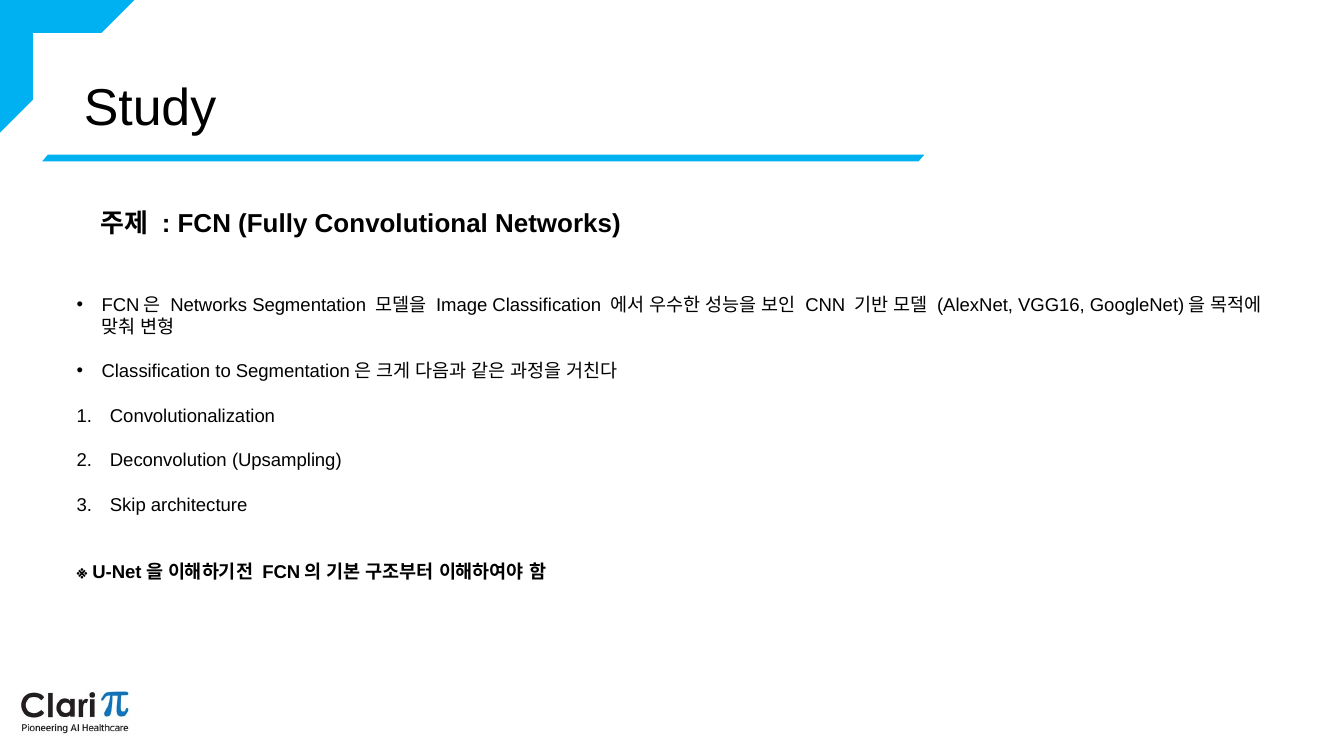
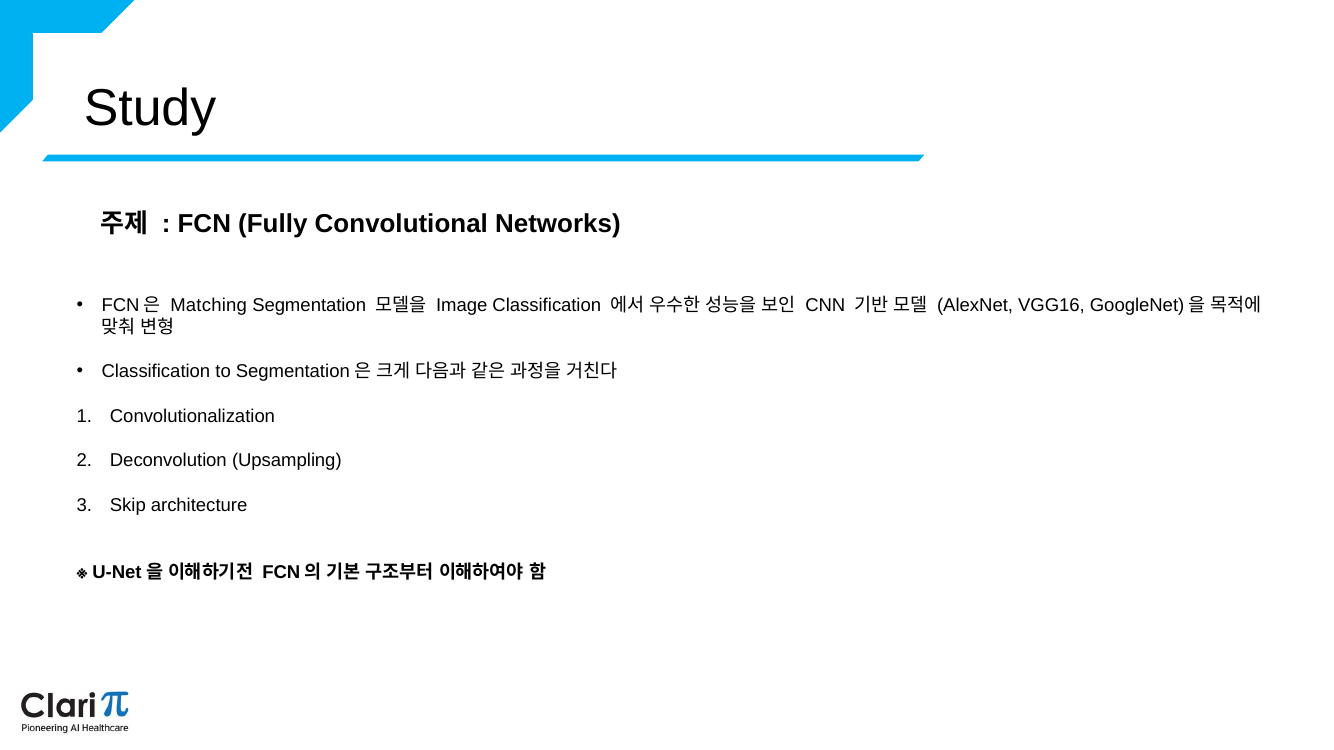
Networks: Networks -> Matching (209, 305)
